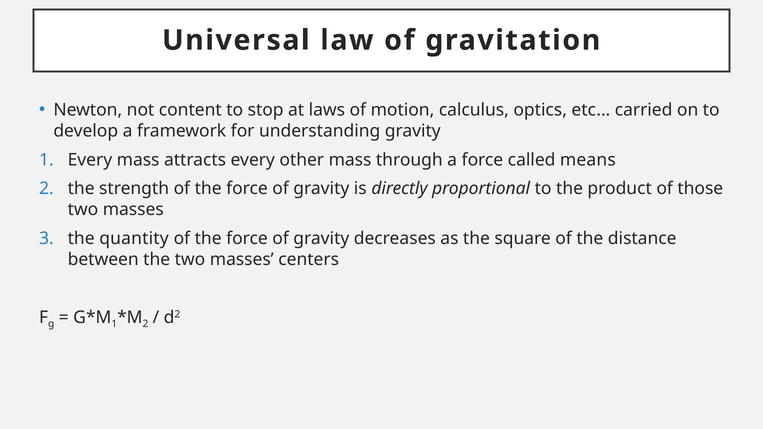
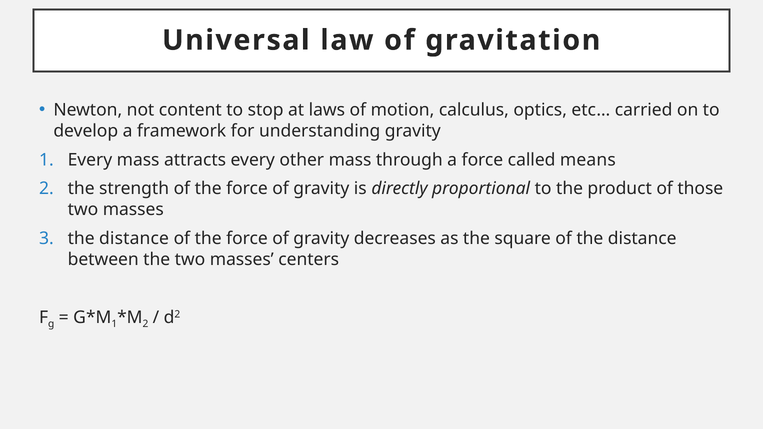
quantity: quantity -> distance (134, 239)
